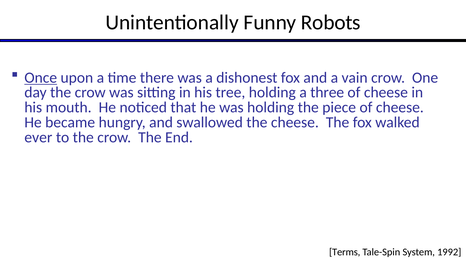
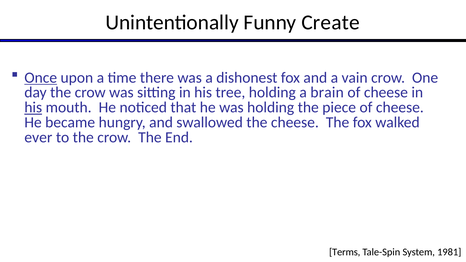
Robots: Robots -> Create (331, 22)
three: three -> brain (327, 93)
his underline: none -> present (33, 108)
1992: 1992 -> 1981 (449, 252)
